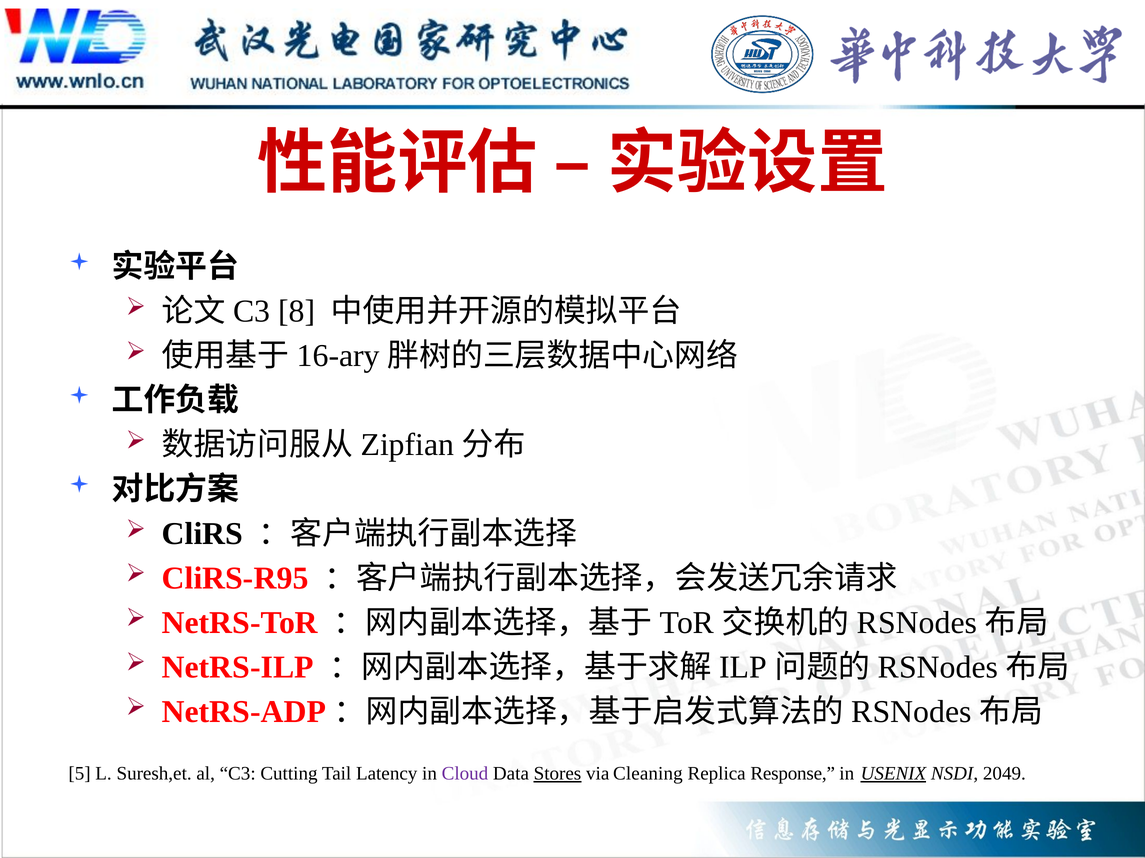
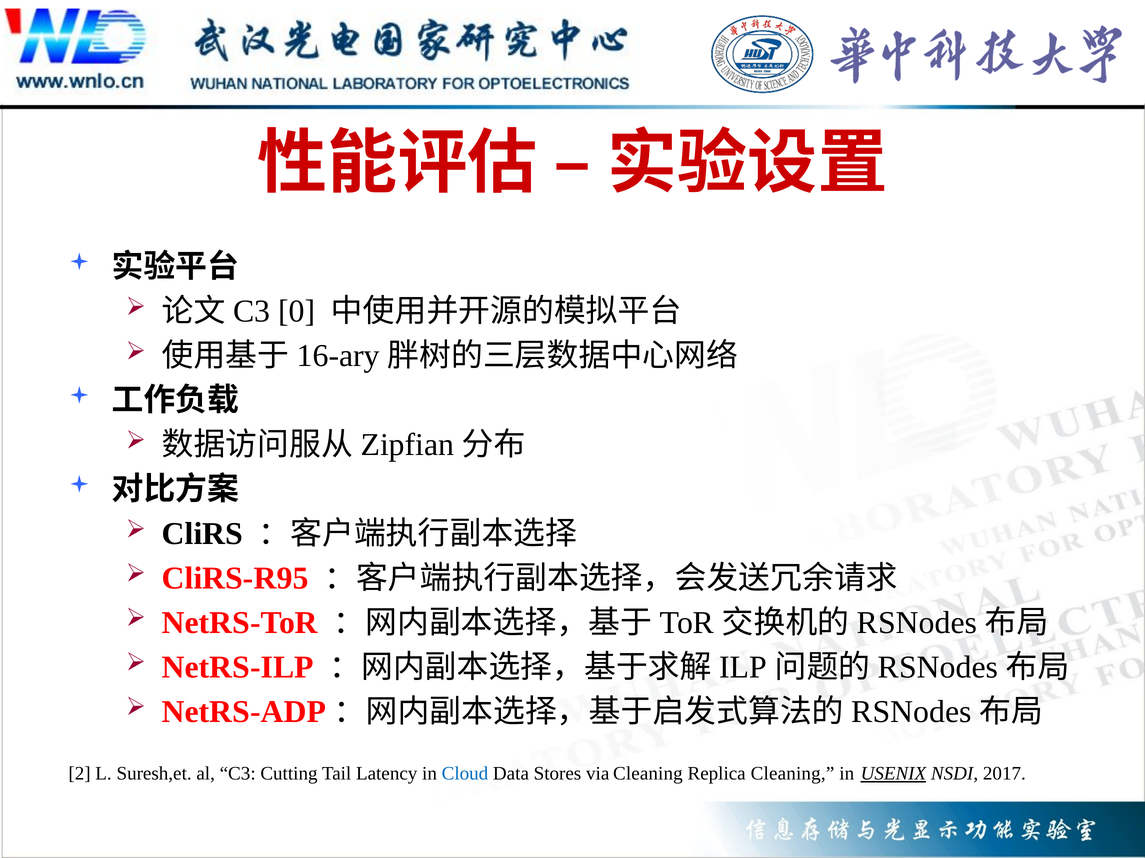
8: 8 -> 0 (297, 312)
5: 5 -> 2 (80, 774)
Cloud colour: purple -> blue (465, 774)
Stores underline: present -> none (557, 774)
Replica Response: Response -> Cleaning (792, 774)
2049: 2049 -> 2017 (1004, 774)
